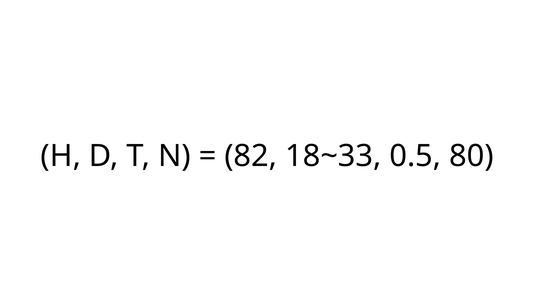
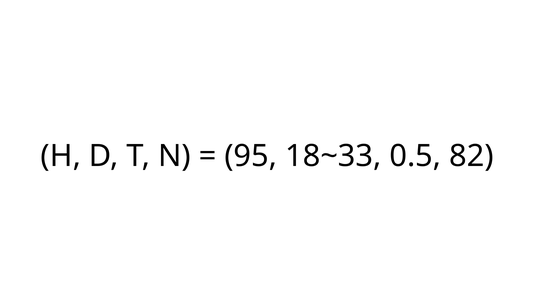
82: 82 -> 95 (251, 156)
80: 80 -> 82 (471, 156)
